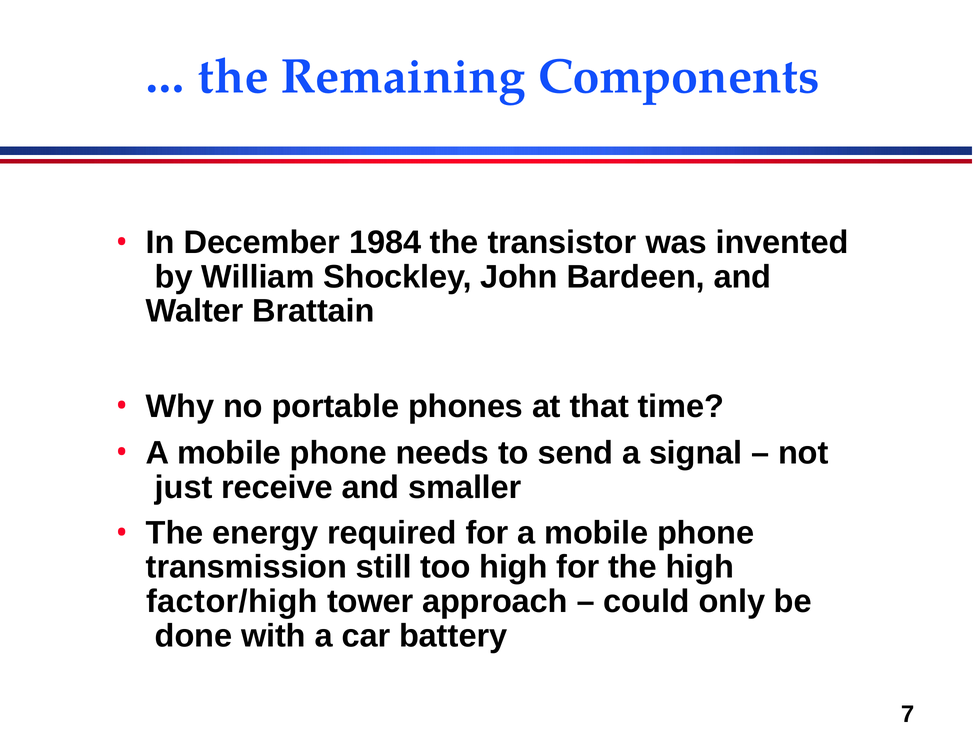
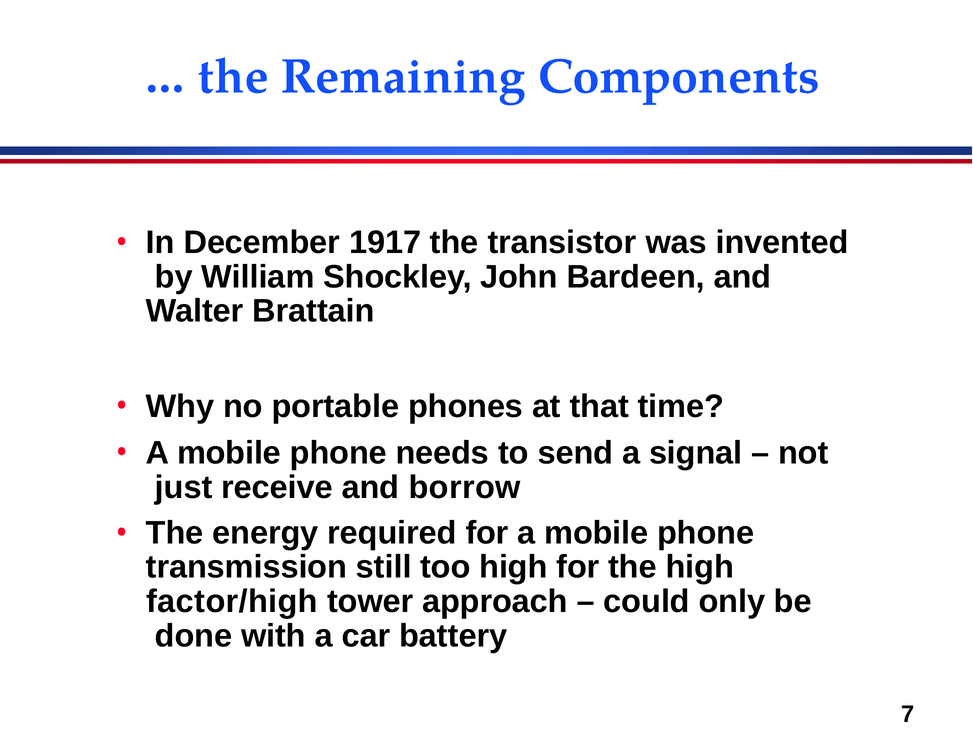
1984: 1984 -> 1917 (385, 242)
smaller: smaller -> borrow (465, 487)
